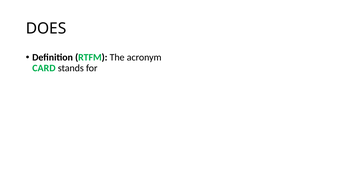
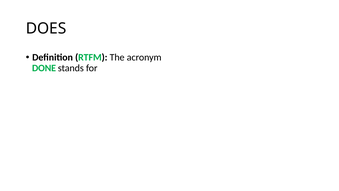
CARD: CARD -> DONE (44, 68)
